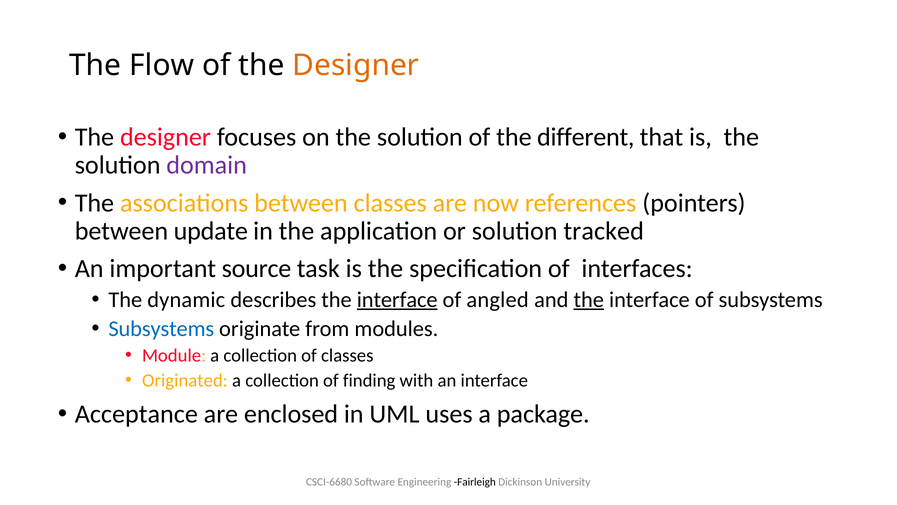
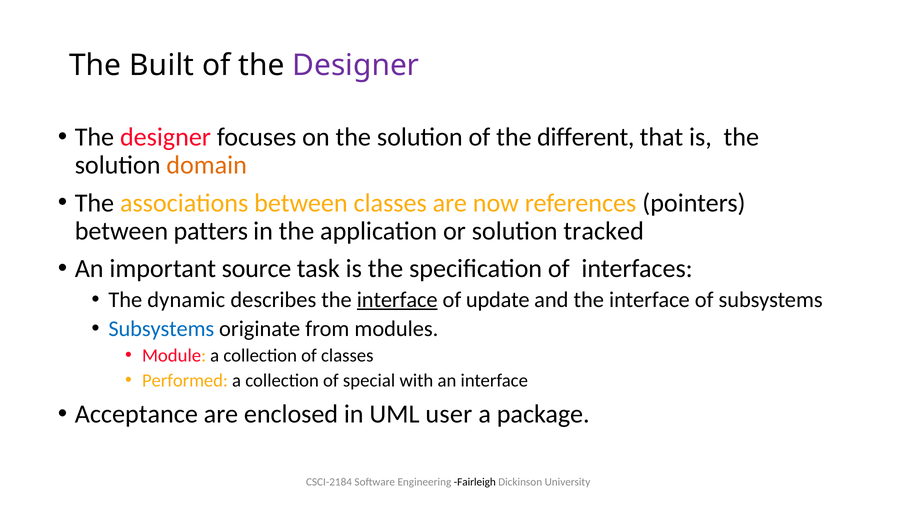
Flow: Flow -> Built (162, 65)
Designer colour: orange -> purple (356, 65)
domain colour: purple -> orange (207, 165)
update: update -> patters (211, 231)
angled: angled -> update (498, 299)
the underline: present -> none (589, 299)
Originated: Originated -> Performed (185, 380)
finding: finding -> special (369, 380)
uses: uses -> user (449, 414)
CSCI-6680: CSCI-6680 -> CSCI-2184 (329, 482)
